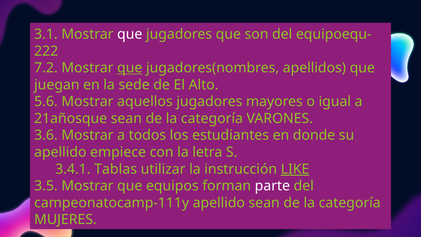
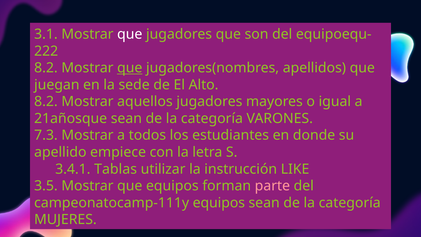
7.2: 7.2 -> 8.2 (46, 68)
5.6: 5.6 -> 8.2 (46, 102)
3.6: 3.6 -> 7.3 (46, 135)
LIKE underline: present -> none (295, 169)
parte colour: white -> pink (272, 186)
campeonatocamp-111y apellido: apellido -> equipos (219, 203)
